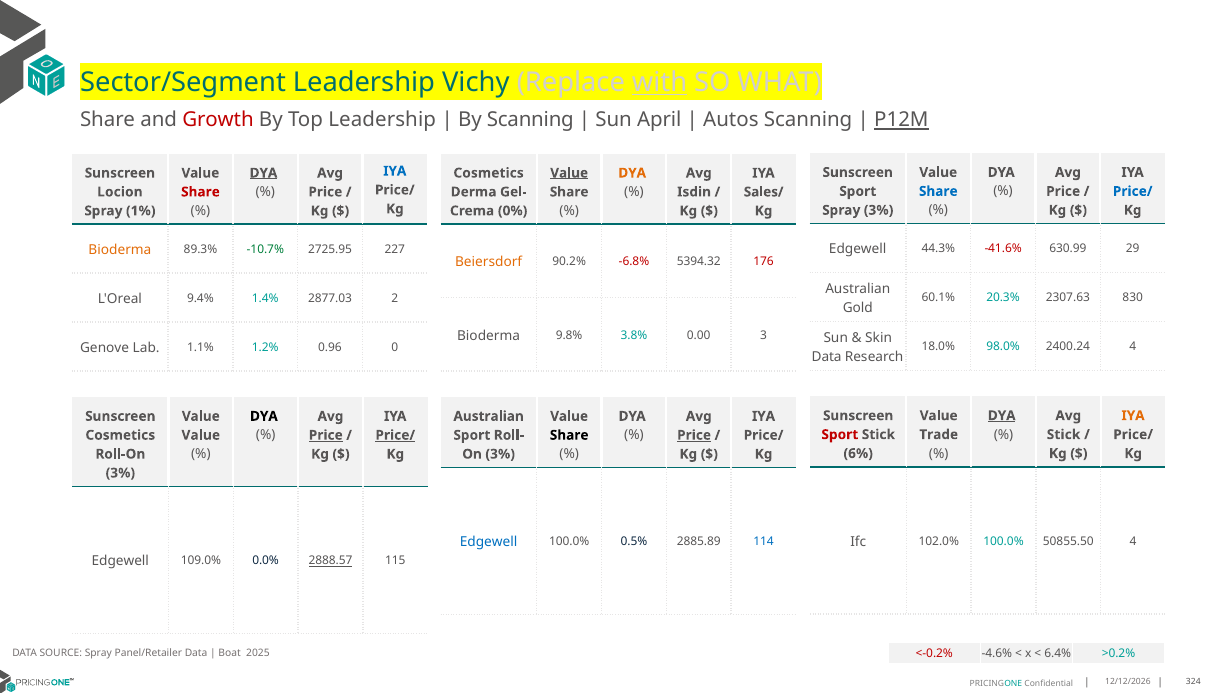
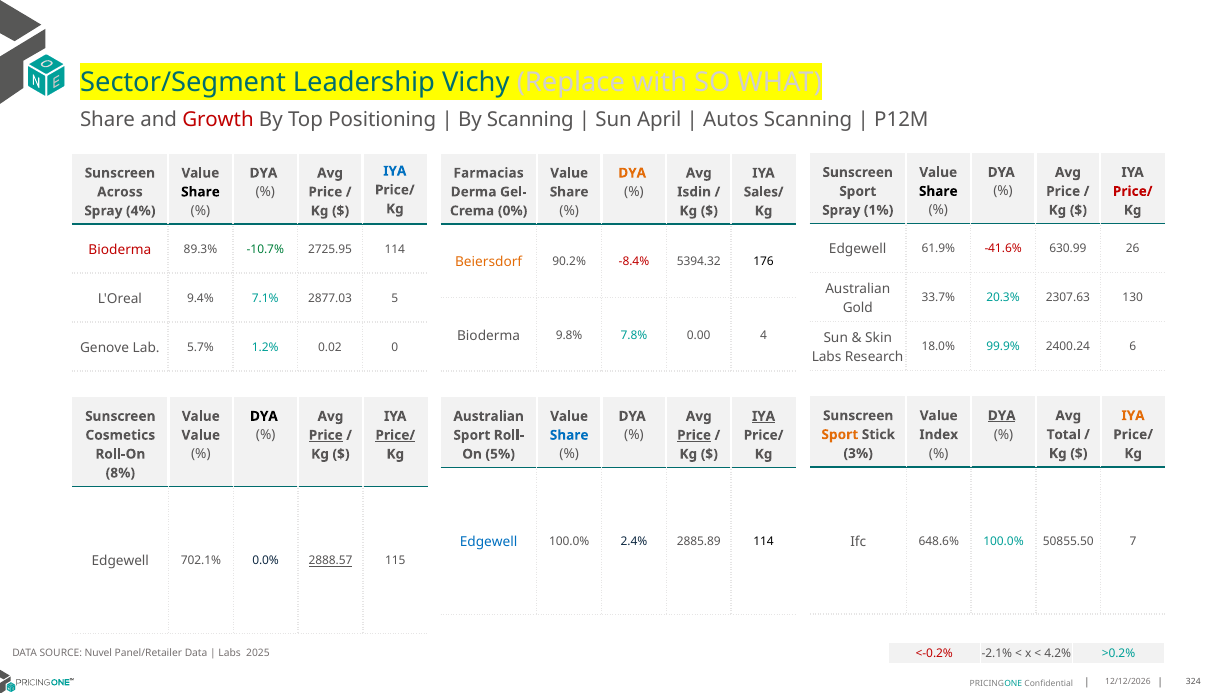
with underline: present -> none (660, 83)
Top Leadership: Leadership -> Positioning (382, 120)
P12M underline: present -> none (901, 120)
DYA underline: present -> none (263, 173)
Cosmetics: Cosmetics -> Farmacias (489, 173)
Value underline: present -> none (569, 173)
Share colour: blue -> black (938, 191)
Price/ colour: blue -> red (1133, 191)
Locion: Locion -> Across (120, 192)
Share colour: red -> black (200, 192)
Spray 3%: 3% -> 1% (879, 210)
1%: 1% -> 4% (141, 211)
44.3%: 44.3% -> 61.9% (938, 249)
29: 29 -> 26 (1133, 249)
Bioderma colour: orange -> red (120, 250)
2725.95 227: 227 -> 114 (395, 249)
-6.8%: -6.8% -> -8.4% (634, 262)
176 colour: red -> black (764, 262)
60.1%: 60.1% -> 33.7% (938, 298)
830: 830 -> 130 (1133, 298)
1.4%: 1.4% -> 7.1% (265, 298)
2: 2 -> 5 (395, 298)
3.8%: 3.8% -> 7.8% (634, 335)
3: 3 -> 4 (764, 335)
98.0%: 98.0% -> 99.9% (1003, 347)
2400.24 4: 4 -> 6 (1133, 347)
1.1%: 1.1% -> 5.7% (200, 347)
0.96: 0.96 -> 0.02 (330, 347)
Data: Data -> Labs (827, 356)
IYA underline: none -> present (764, 416)
Sport colour: red -> orange (840, 434)
Trade: Trade -> Index (939, 434)
Stick: Stick -> Total (1064, 434)
Share colour: black -> blue (569, 435)
6%: 6% -> 3% (858, 453)
3%: 3% -> 5% (500, 454)
3%: 3% -> 8% (120, 473)
102.0%: 102.0% -> 648.6% (939, 541)
50855.50 4: 4 -> 7 (1133, 541)
0.5%: 0.5% -> 2.4% (634, 541)
114 colour: blue -> black (764, 541)
109.0%: 109.0% -> 702.1% (201, 560)
SOURCE Spray: Spray -> Nuvel (98, 652)
Boat: Boat -> Labs (230, 652)
-4.6%: -4.6% -> -2.1% (997, 653)
6.4%: 6.4% -> 4.2% (1058, 653)
